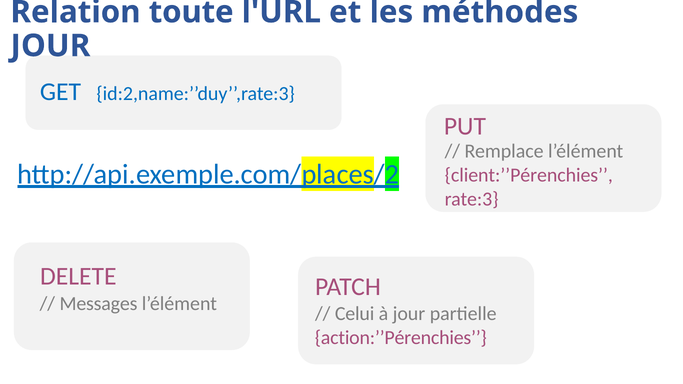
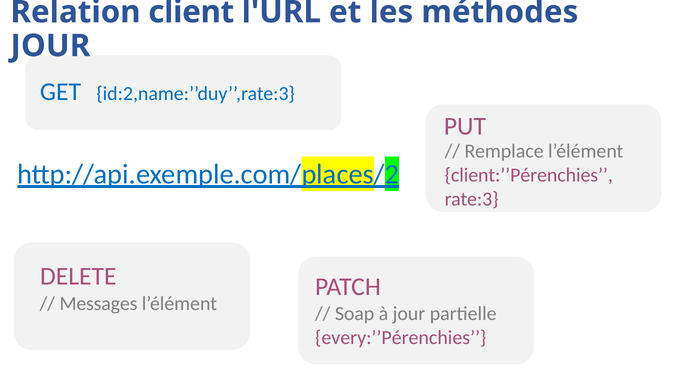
toute: toute -> client (191, 12)
Celui: Celui -> Soap (355, 314)
action:’’Pérenchies: action:’’Pérenchies -> every:’’Pérenchies (401, 338)
